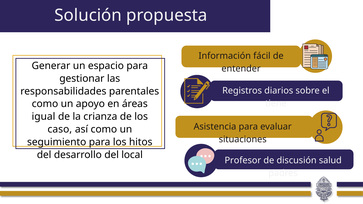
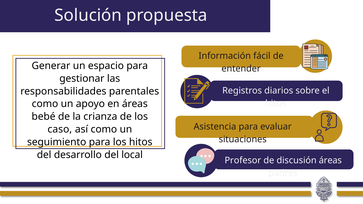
tiene: tiene -> hitos (276, 104)
igual: igual -> bebé (44, 117)
discusión salud: salud -> áreas (330, 160)
